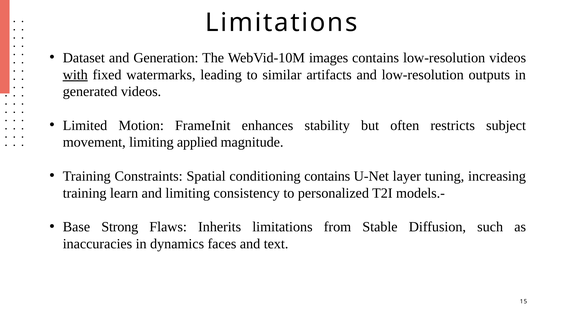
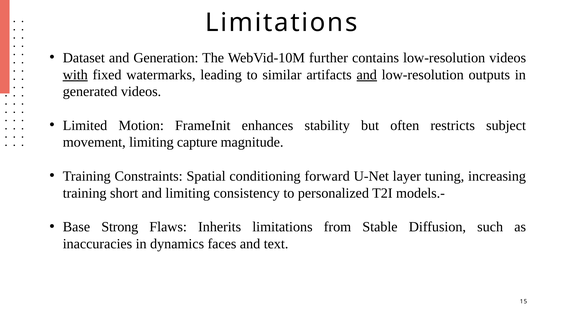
images: images -> further (329, 58)
and underline: none -> present (367, 75)
applied: applied -> capture (197, 142)
conditioning contains: contains -> forward (327, 176)
learn: learn -> short (124, 193)
